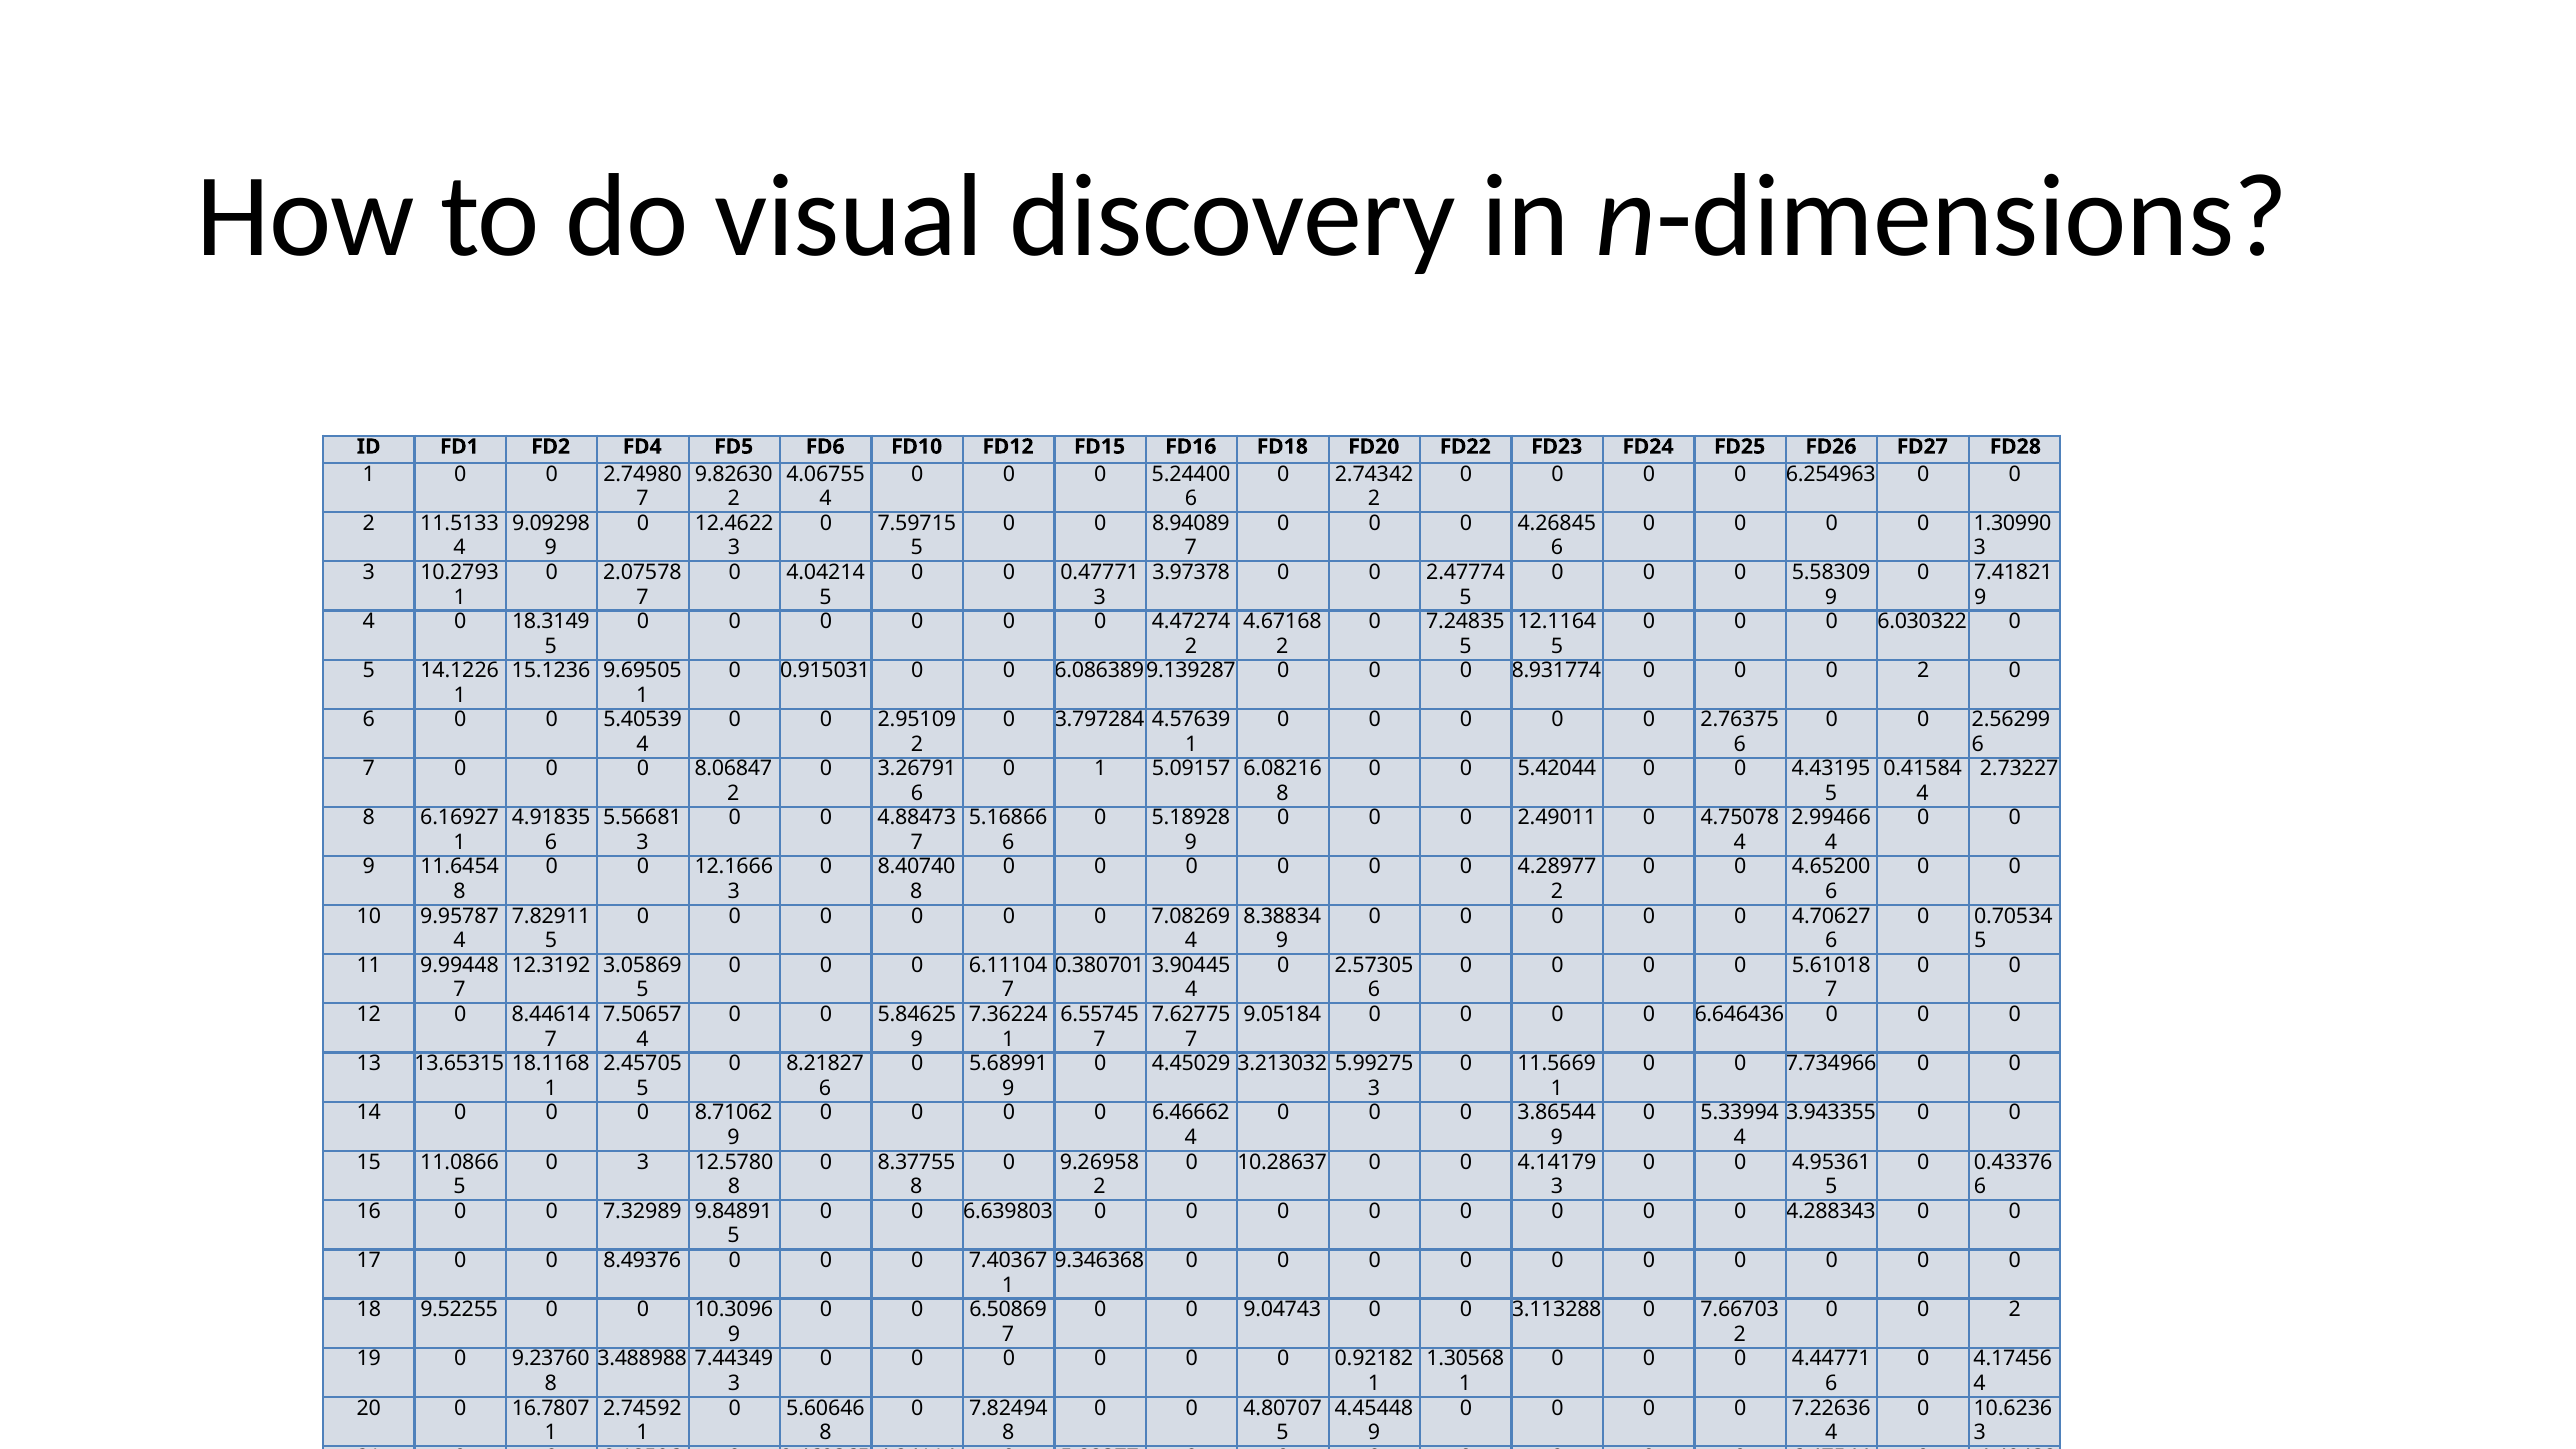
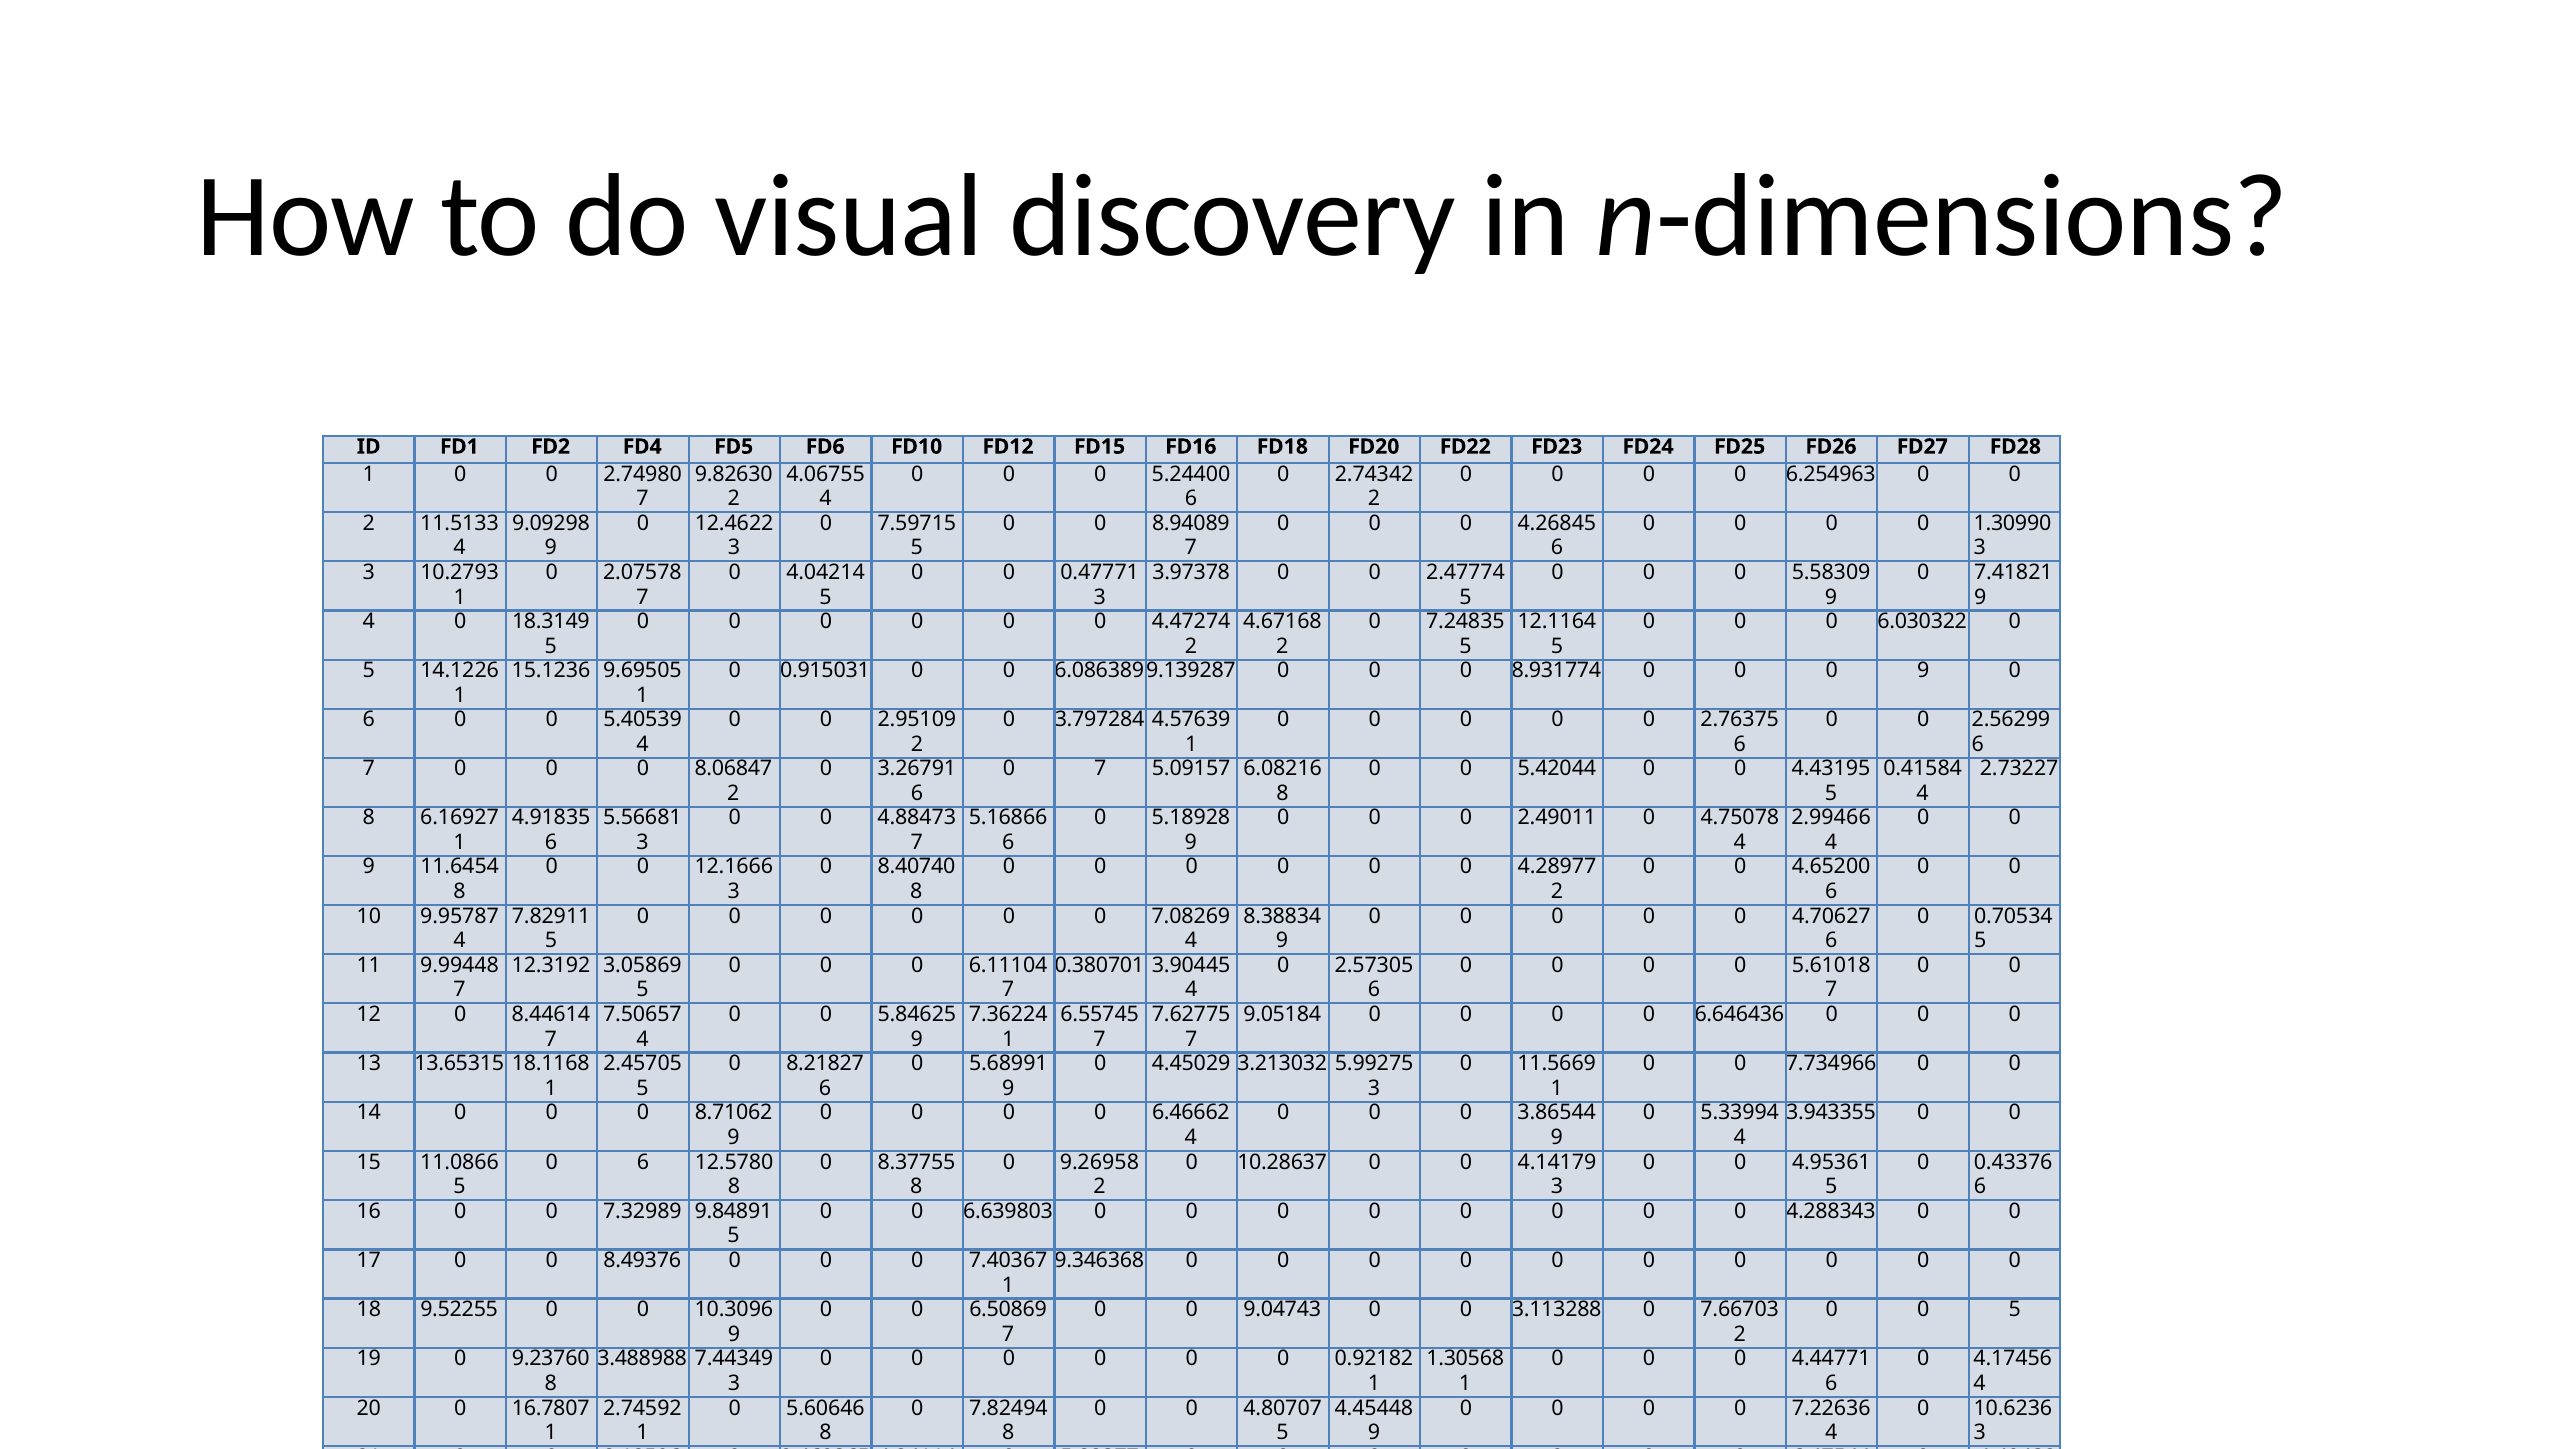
0 0 0 2: 2 -> 9 (1923, 671)
0 1: 1 -> 7 (1100, 769)
3: 3 -> 6 (643, 1162)
2: 2 -> 5 (2015, 1310)
